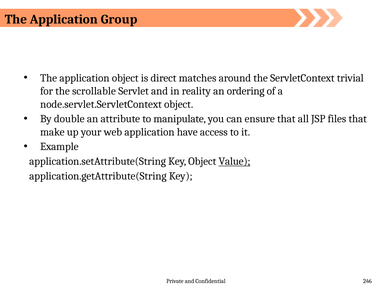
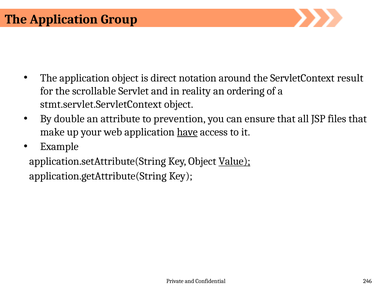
matches: matches -> notation (198, 78)
trivial: trivial -> result (350, 78)
node.servlet.ServletContext: node.servlet.ServletContext -> stmt.servlet.ServletContext (101, 104)
manipulate: manipulate -> prevention (180, 119)
have underline: none -> present (187, 132)
